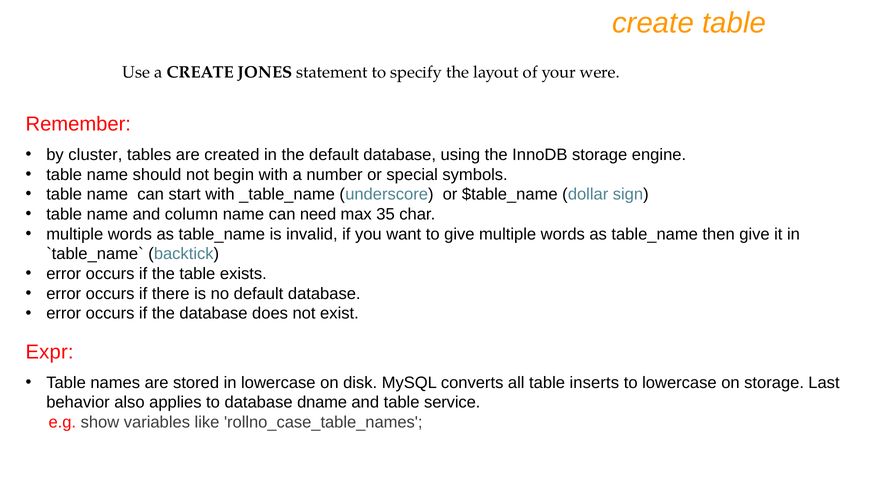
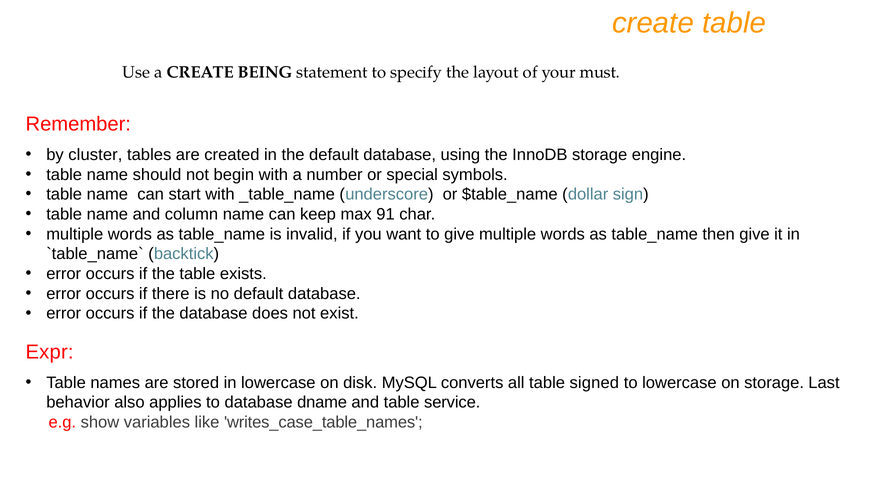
JONES: JONES -> BEING (265, 72)
were: were -> must (600, 72)
need: need -> keep (318, 215)
35: 35 -> 91 (386, 215)
inserts: inserts -> signed (594, 383)
rollno_case_table_names: rollno_case_table_names -> writes_case_table_names (323, 423)
